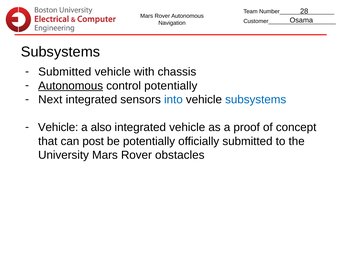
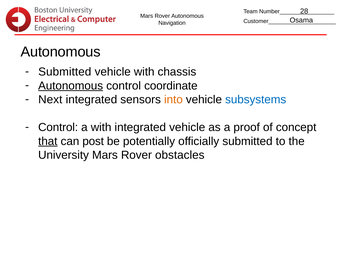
Subsystems: Subsystems -> Autonomous (61, 52)
control potentially: potentially -> coordinate (171, 86)
into colour: blue -> orange (173, 100)
Vehicle: Vehicle -> Control (58, 127)
a also: also -> with (101, 127)
that underline: none -> present (48, 141)
